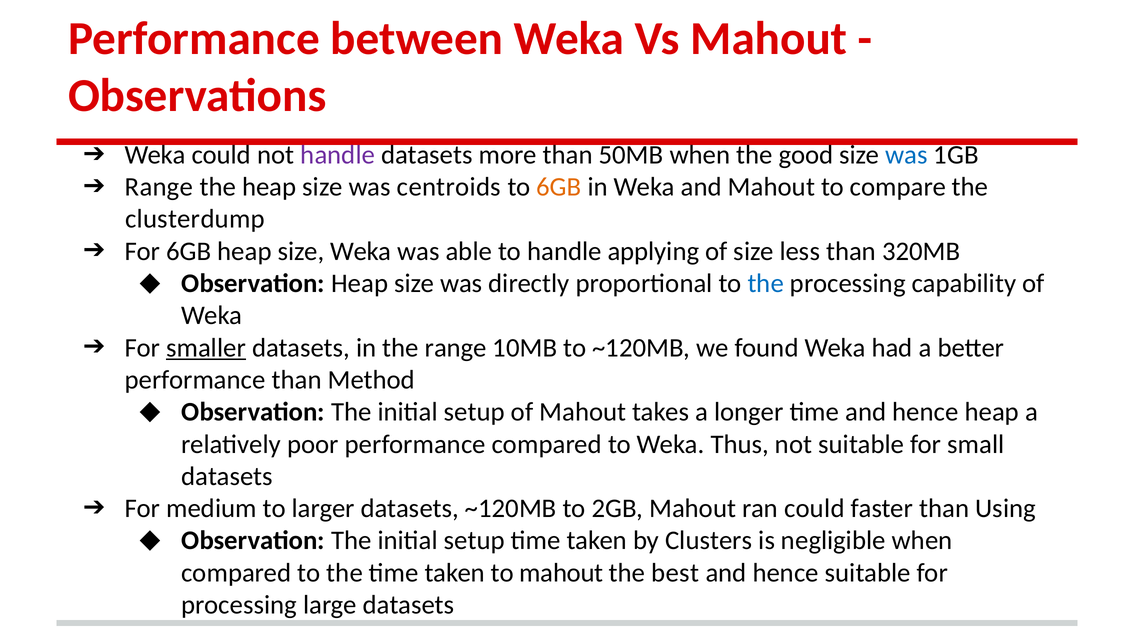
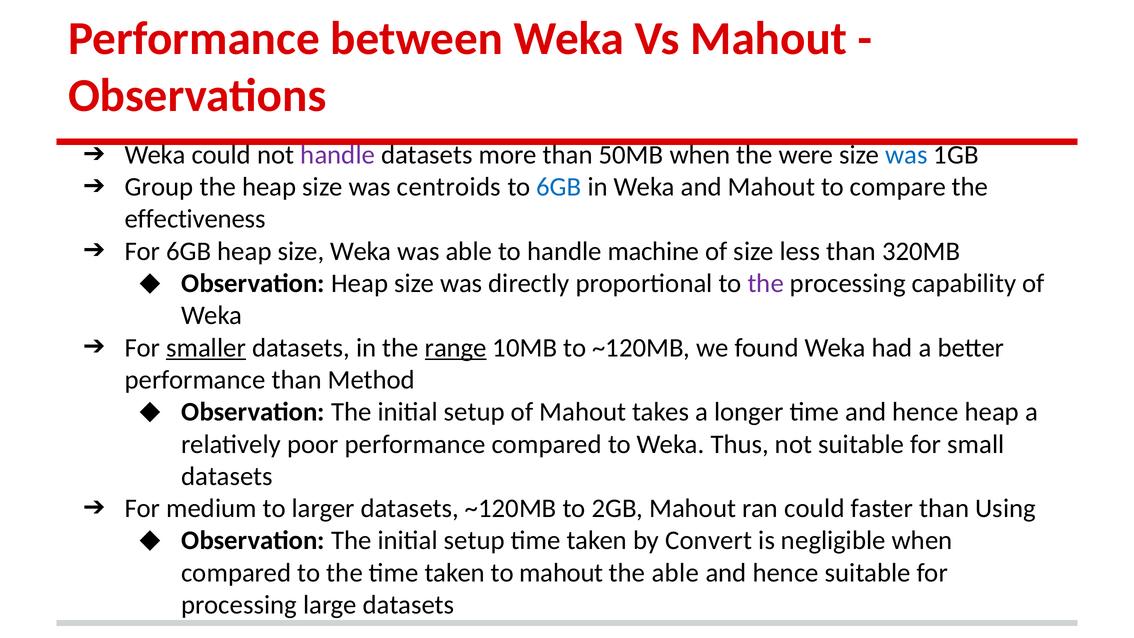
good: good -> were (806, 155)
Range: Range -> Group (159, 187)
6GB colour: orange -> blue (559, 187)
clusterdump: clusterdump -> effectiveness (195, 219)
applying: applying -> machine (653, 251)
the colour: blue -> purple (766, 283)
range underline: none -> present (456, 348)
Clusters: Clusters -> Convert (709, 541)
the best: best -> able (675, 573)
